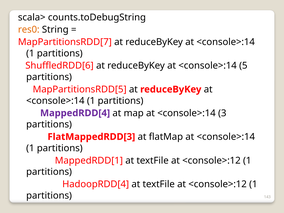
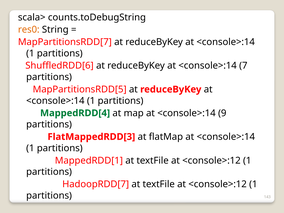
5: 5 -> 7 (243, 66)
MappedRDD[4 colour: purple -> green (75, 113)
3: 3 -> 9 (222, 113)
HadoopRDD[4: HadoopRDD[4 -> HadoopRDD[7 (96, 184)
